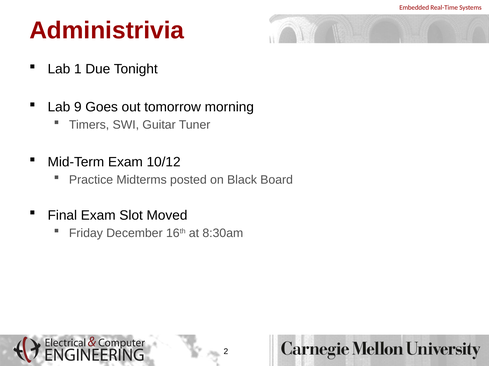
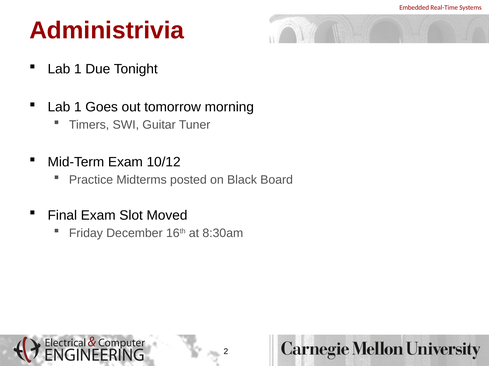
9: 9 -> 1 (78, 107)
